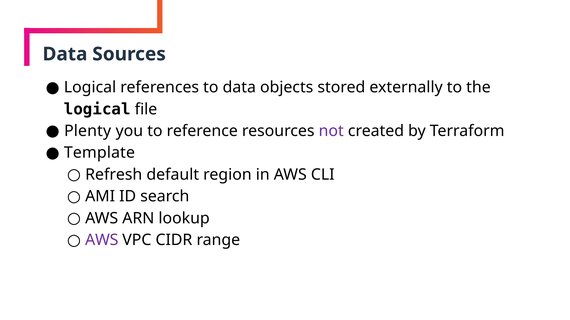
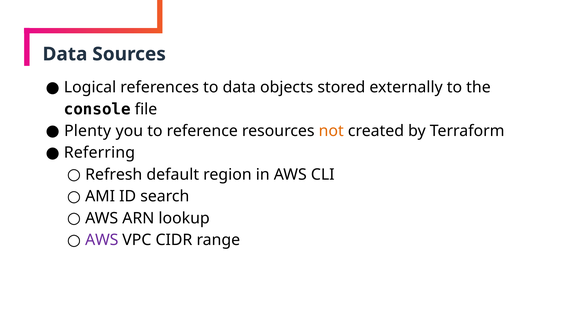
logical: logical -> console (97, 109)
not colour: purple -> orange (331, 131)
Template: Template -> Referring (99, 153)
